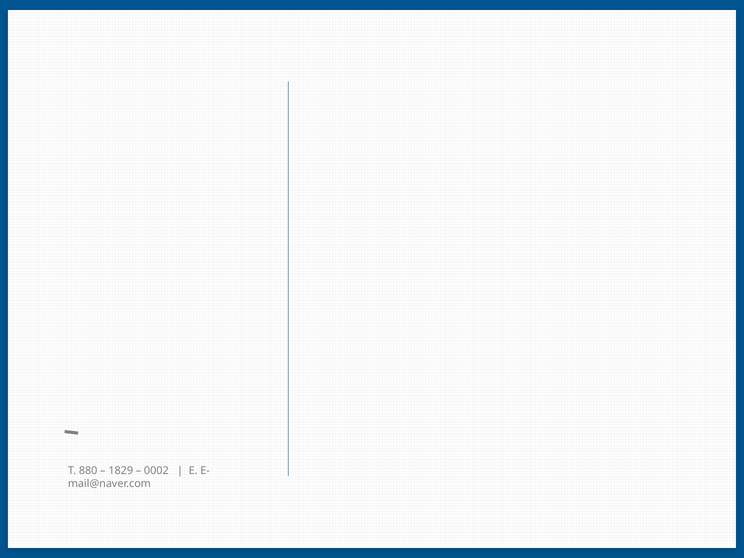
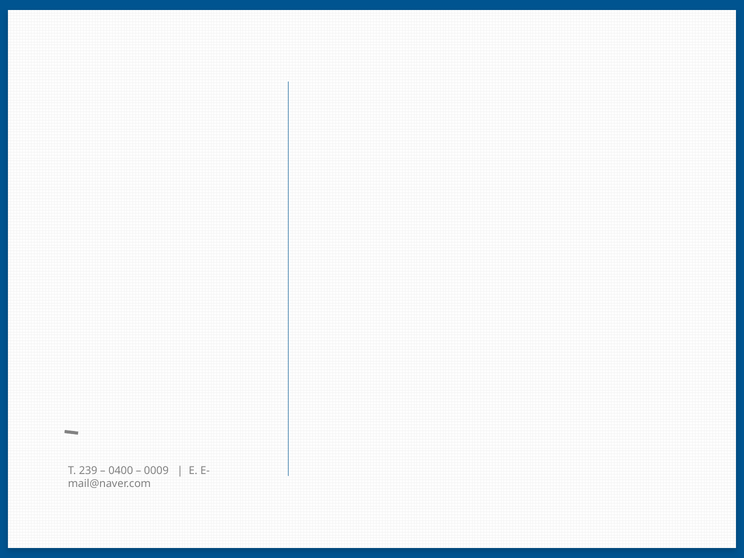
880: 880 -> 239 (88, 470)
1829: 1829 -> 0400 (121, 470)
0002: 0002 -> 0009 (156, 470)
